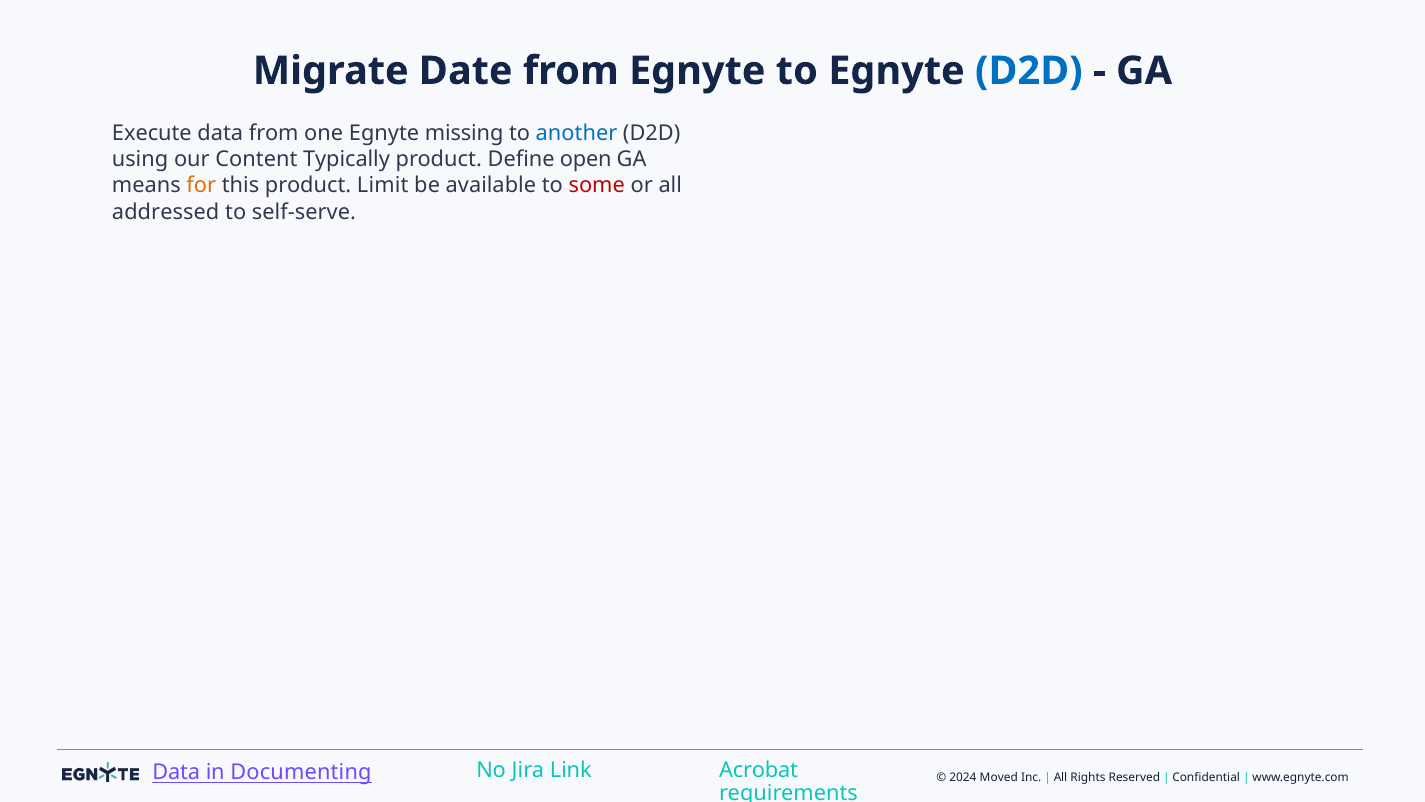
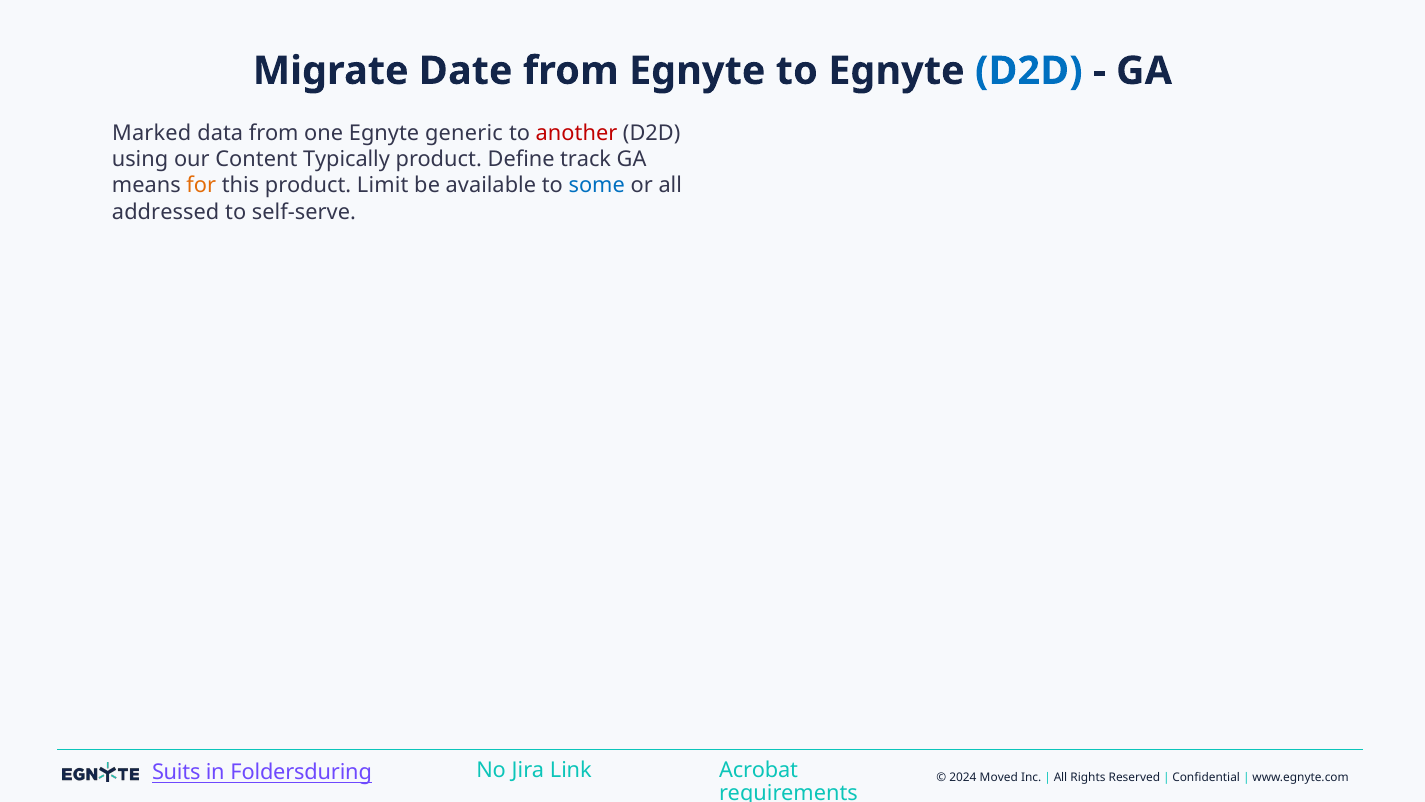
Execute: Execute -> Marked (152, 133)
missing: missing -> generic (464, 133)
another colour: blue -> red (576, 133)
open: open -> track (586, 160)
some colour: red -> blue (597, 186)
Data: Data -> Suits (176, 772)
Documenting: Documenting -> Foldersduring (301, 772)
